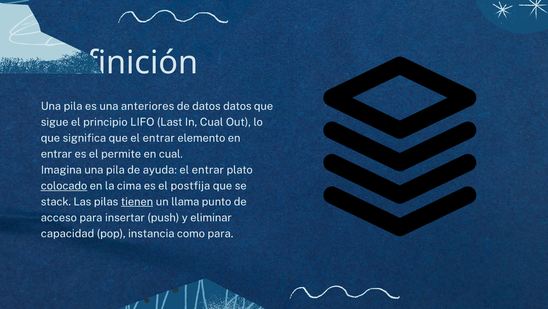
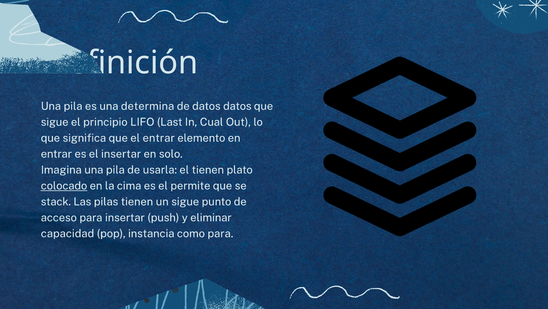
anteriores: anteriores -> determina (148, 106)
el permite: permite -> insertar (121, 154)
en cual: cual -> solo (171, 154)
ayuda: ayuda -> usarla (160, 169)
entrar: entrar -> tienen (208, 169)
postfija: postfija -> permite (190, 185)
tienen underline: present -> none (137, 201)
un llama: llama -> sigue (185, 201)
